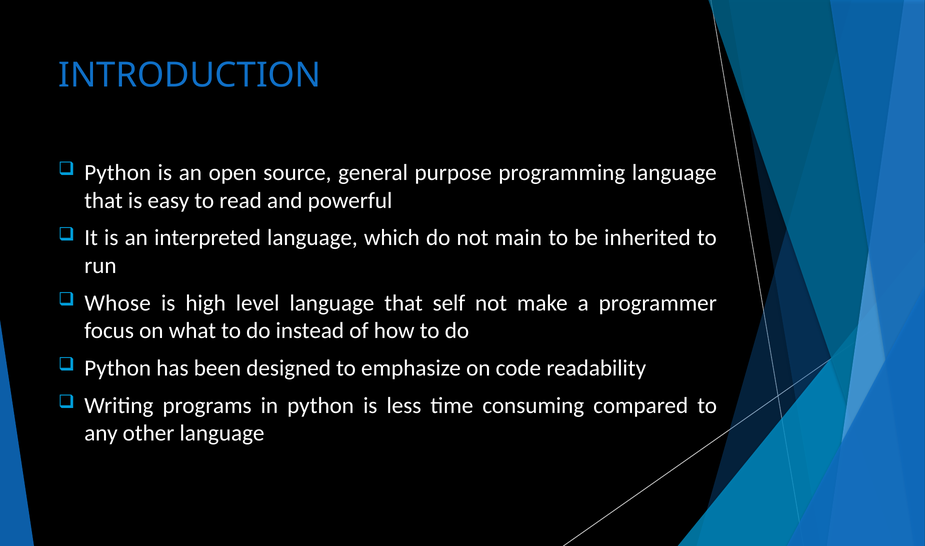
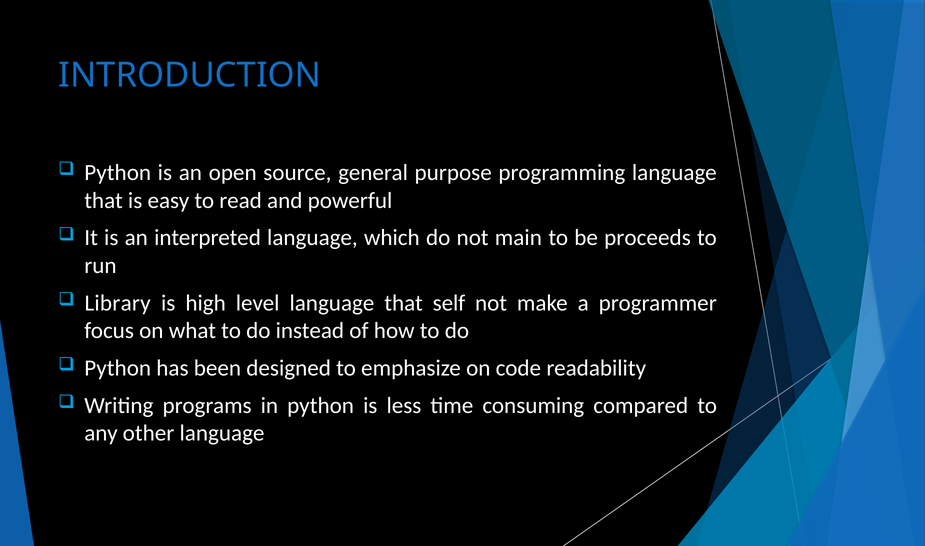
inherited: inherited -> proceeds (647, 238)
Whose: Whose -> Library (118, 303)
